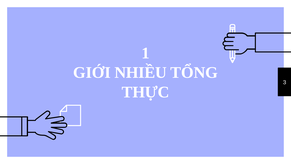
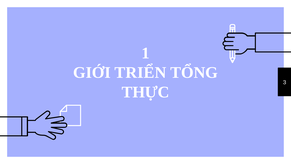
NHIỀU: NHIỀU -> TRIỂN (140, 73)
